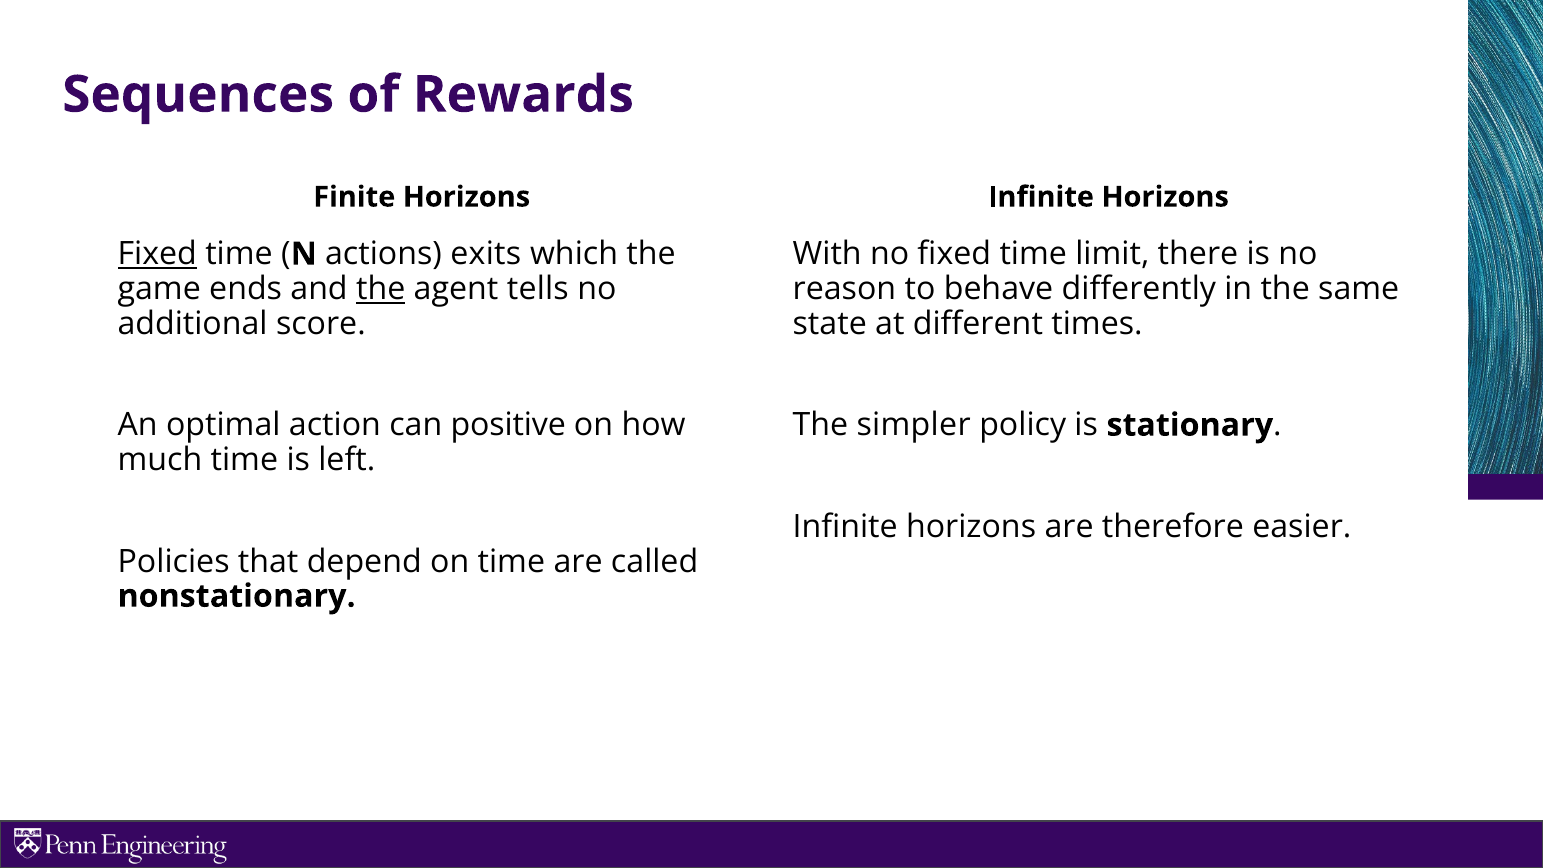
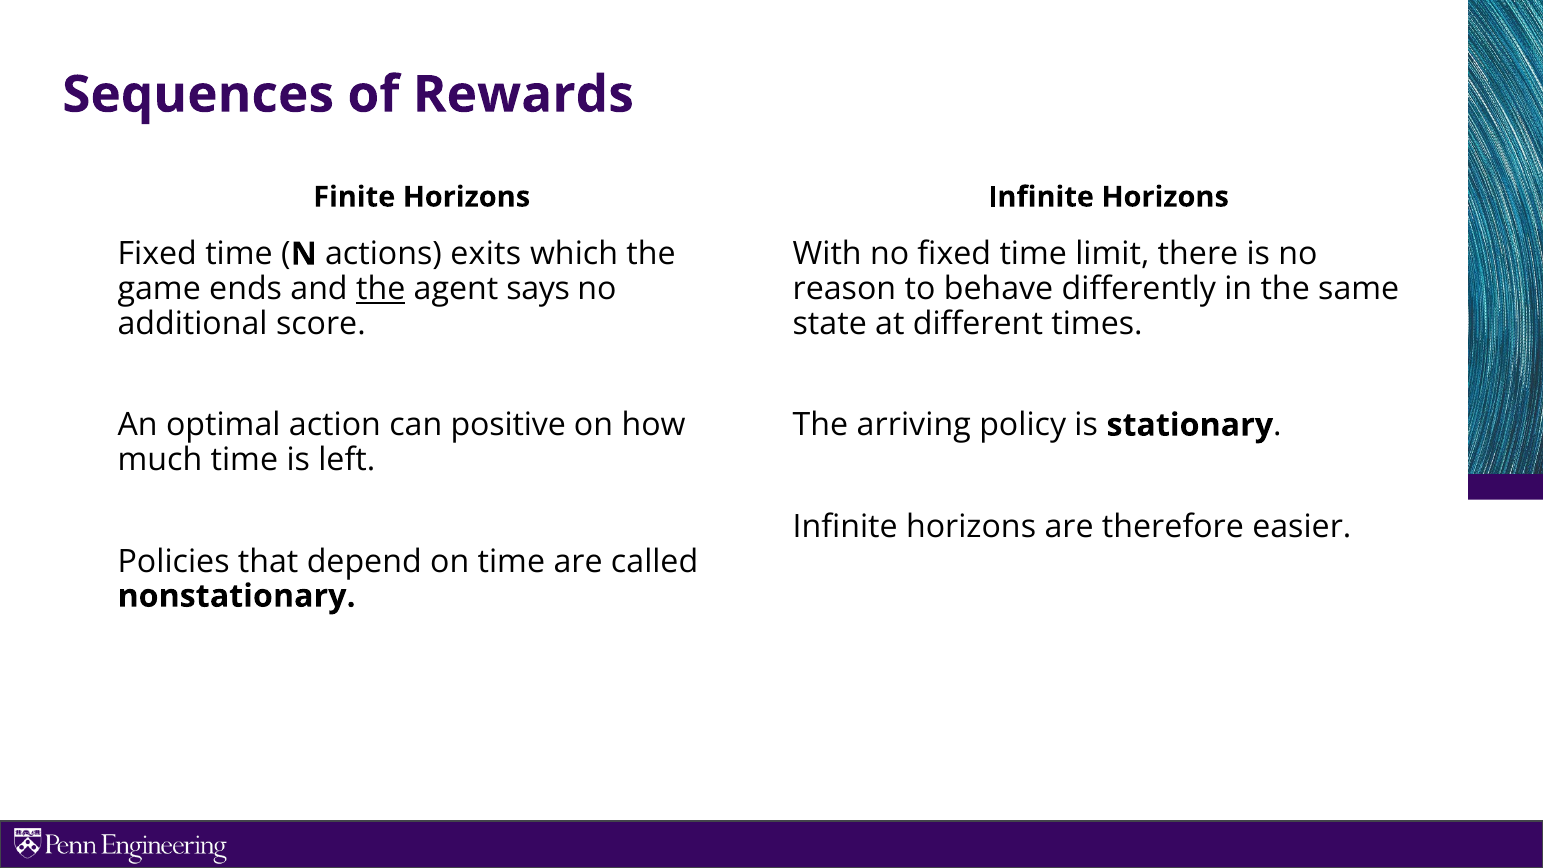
Fixed underline: present -> none (157, 254)
tells: tells -> says (538, 289)
simpler: simpler -> arriving (914, 425)
